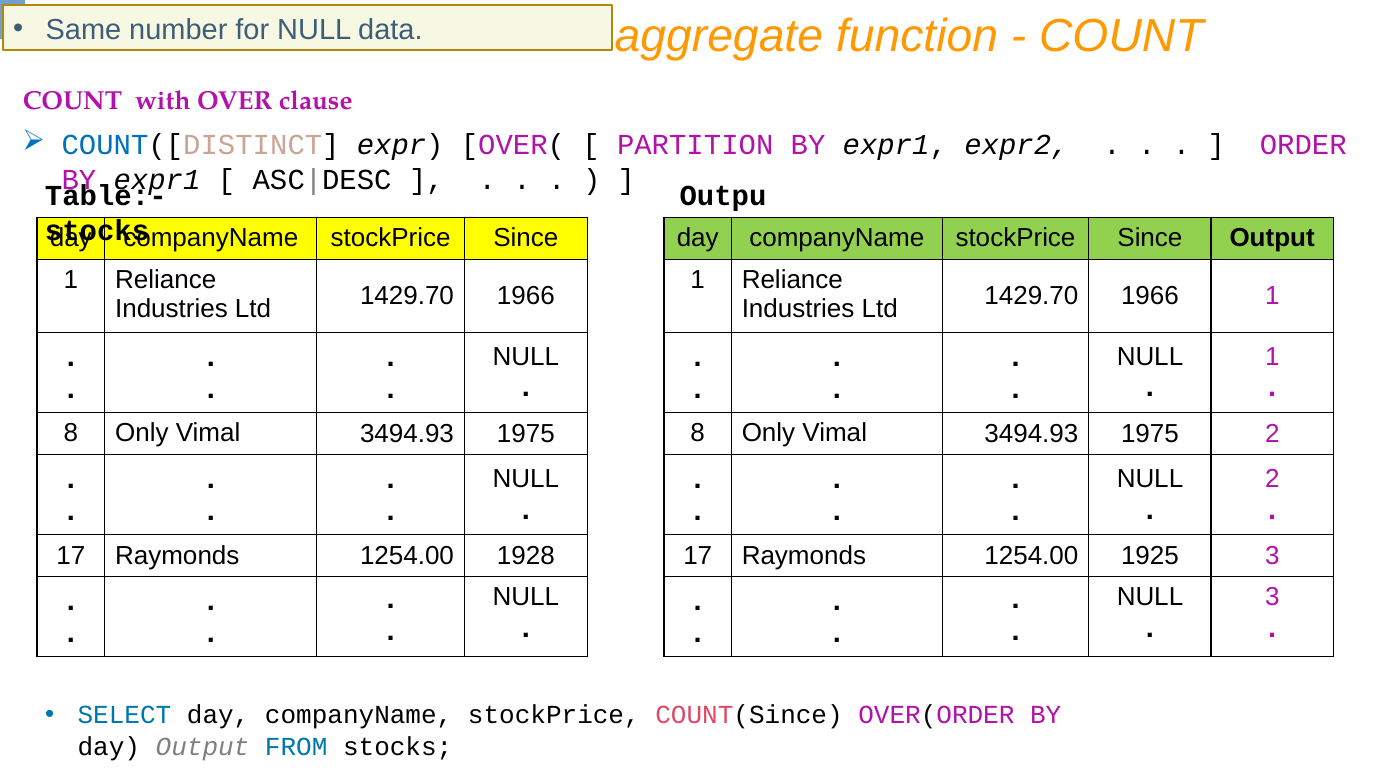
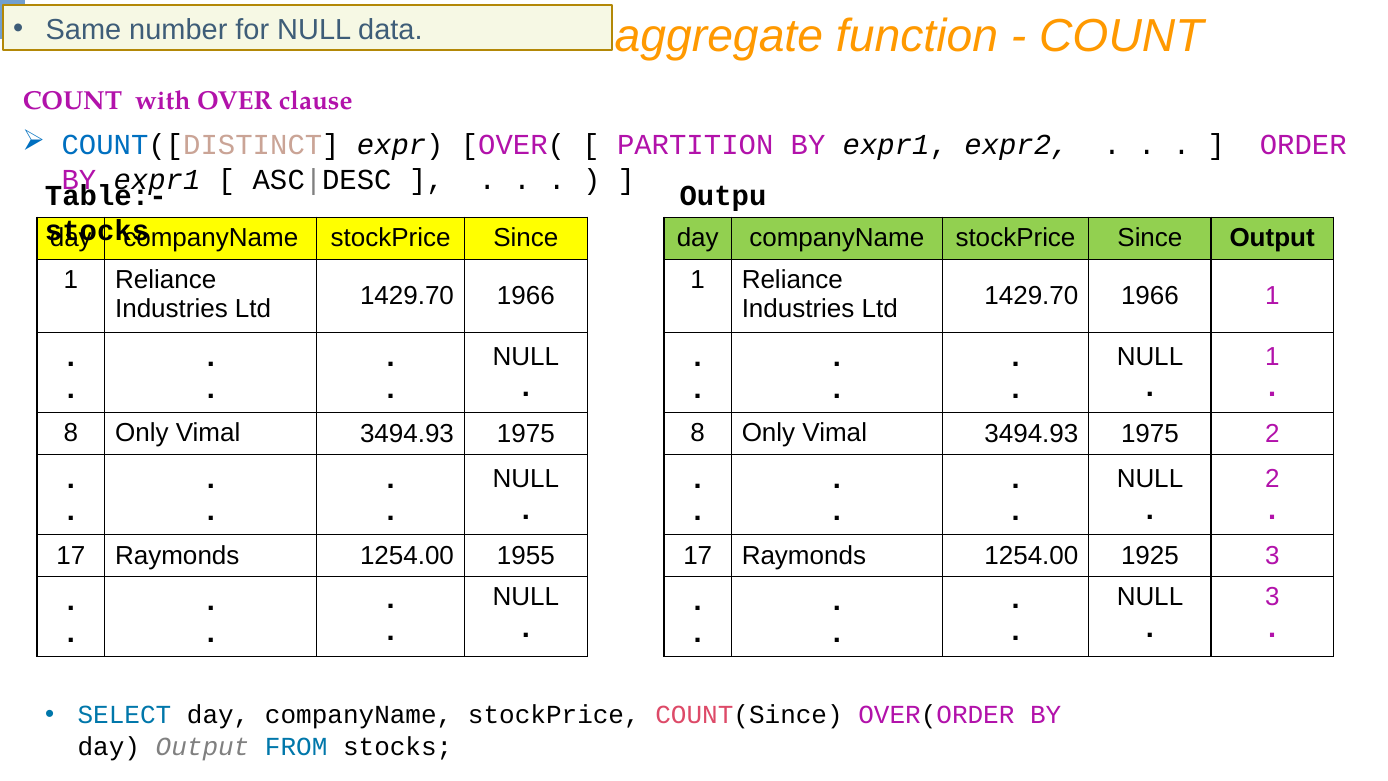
1928: 1928 -> 1955 (526, 556)
